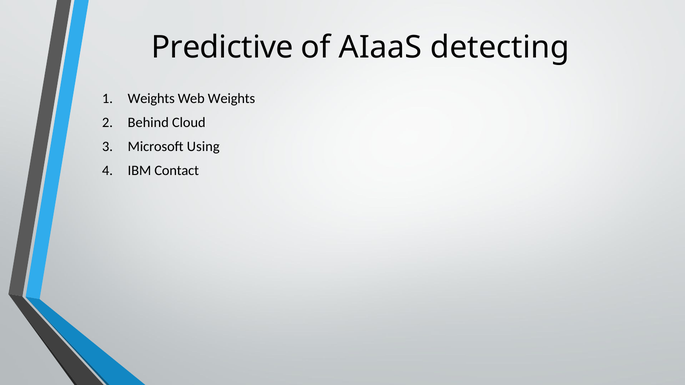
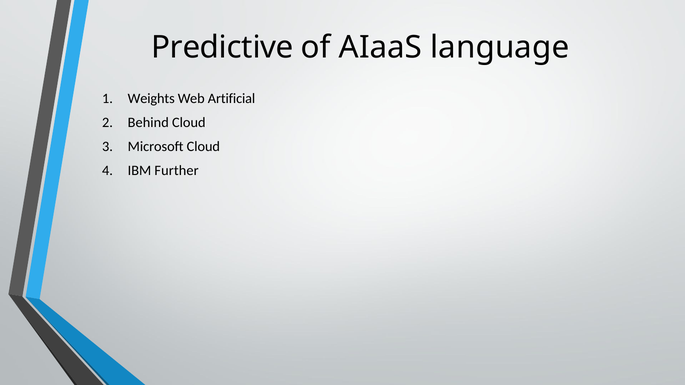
detecting: detecting -> language (500, 48)
Web Weights: Weights -> Artificial (232, 99)
Microsoft Using: Using -> Cloud (203, 147)
Contact: Contact -> Further (177, 171)
